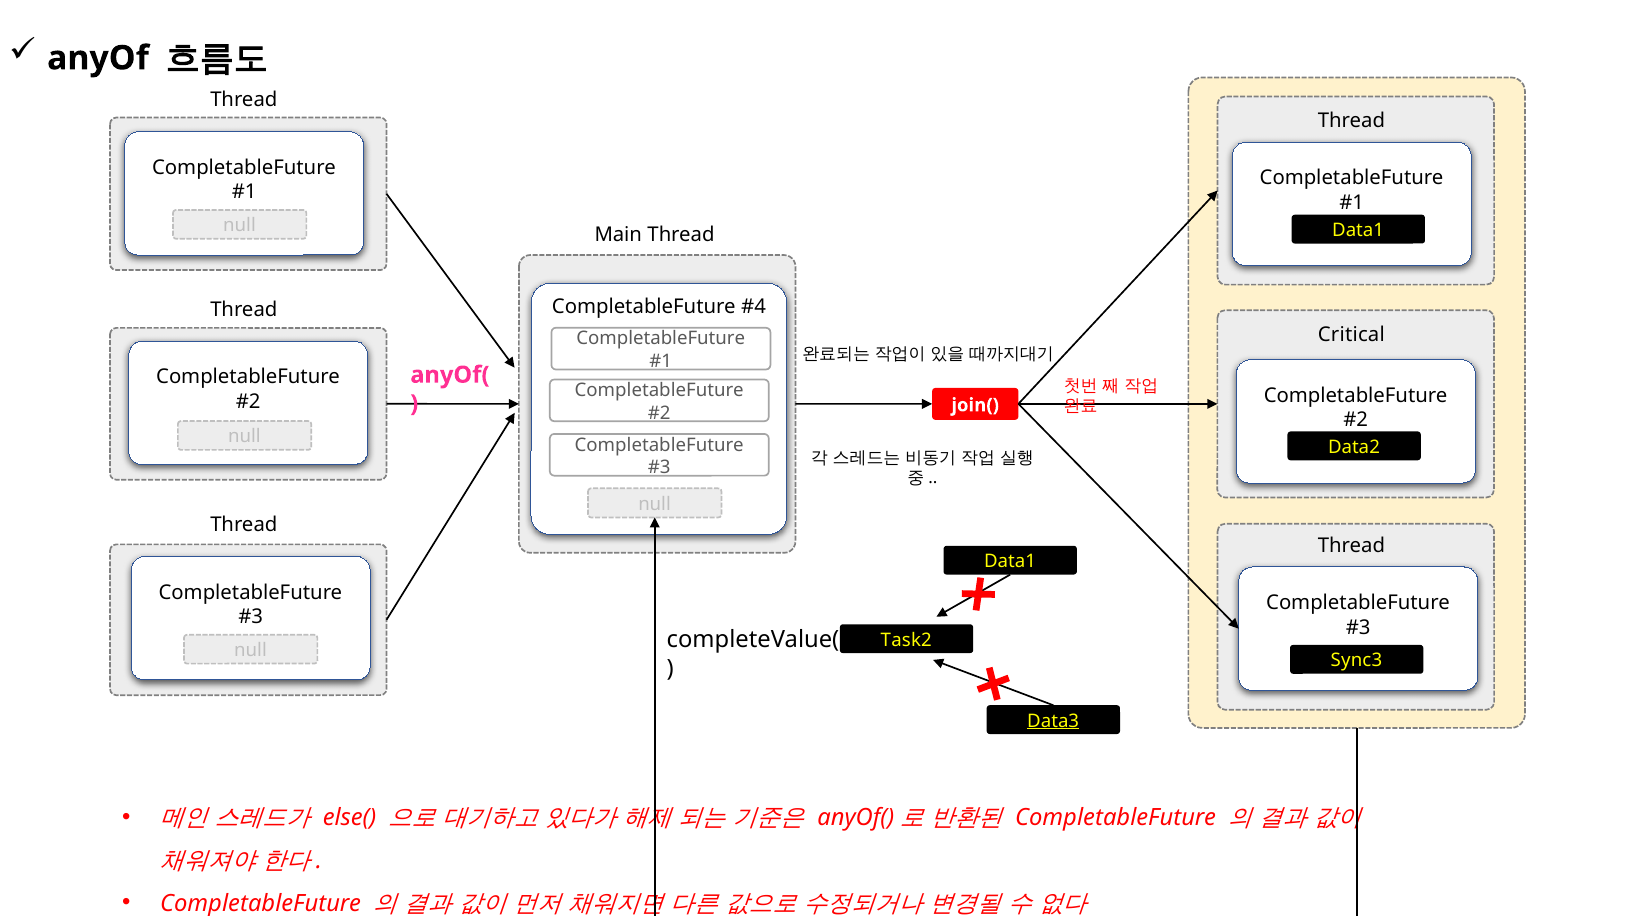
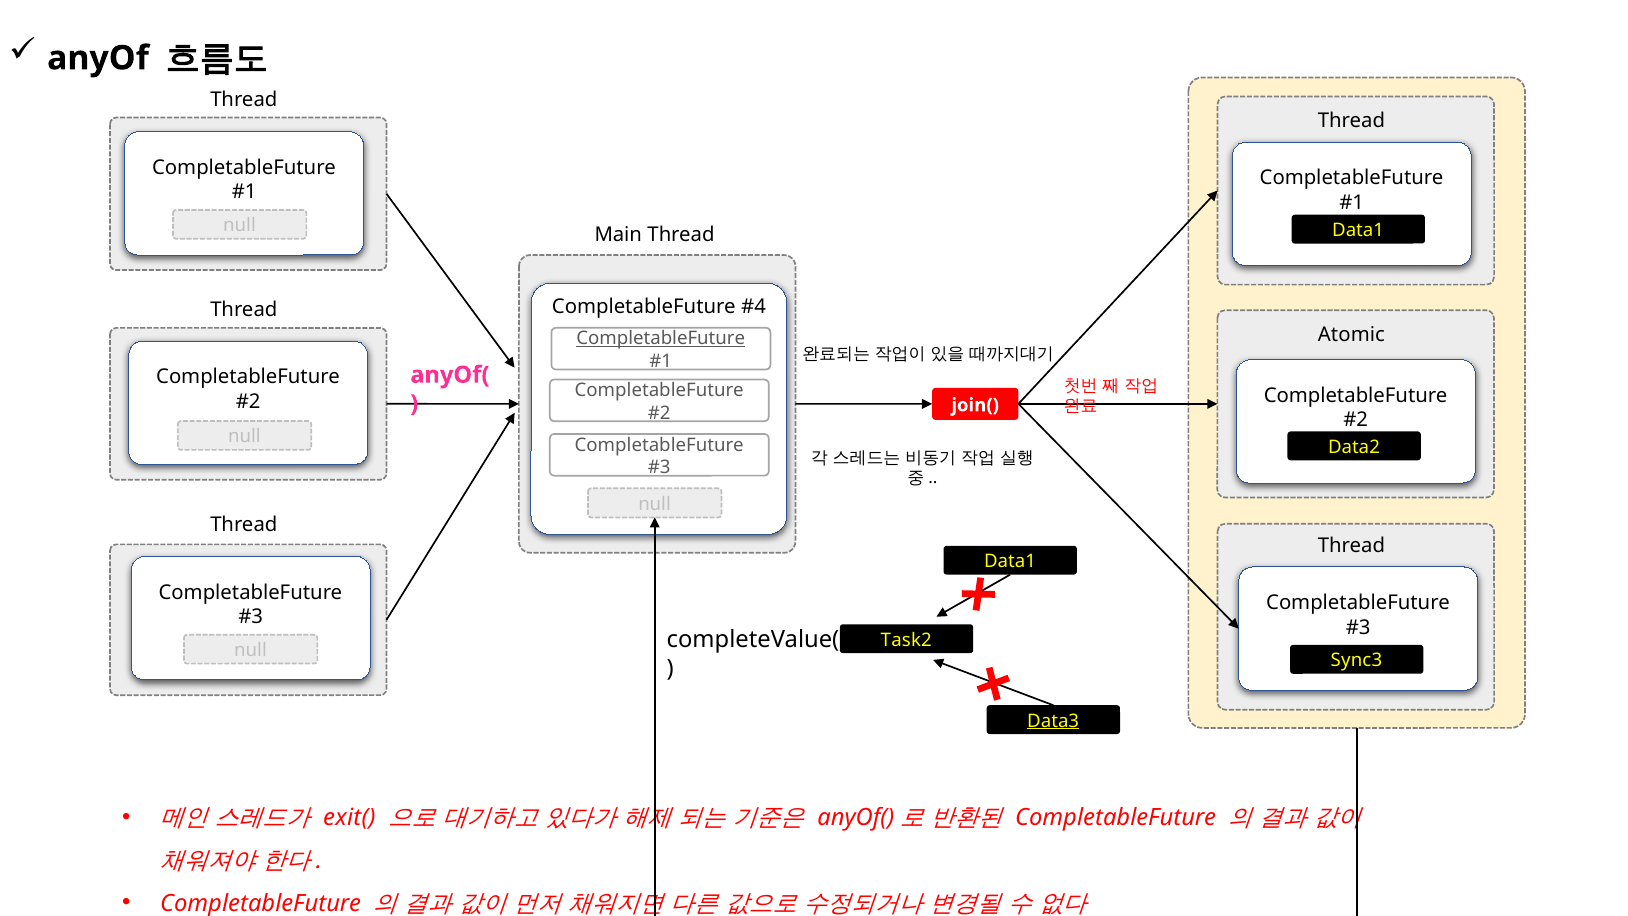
Critical: Critical -> Atomic (1351, 335)
CompletableFuture underline: none -> present (661, 339)
else(: else( -> exit( (349, 818)
